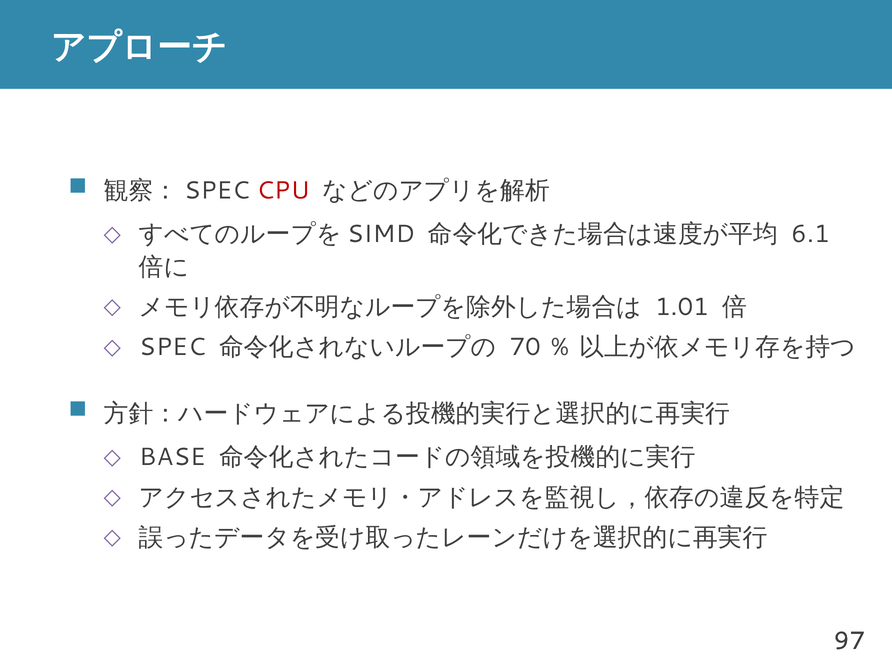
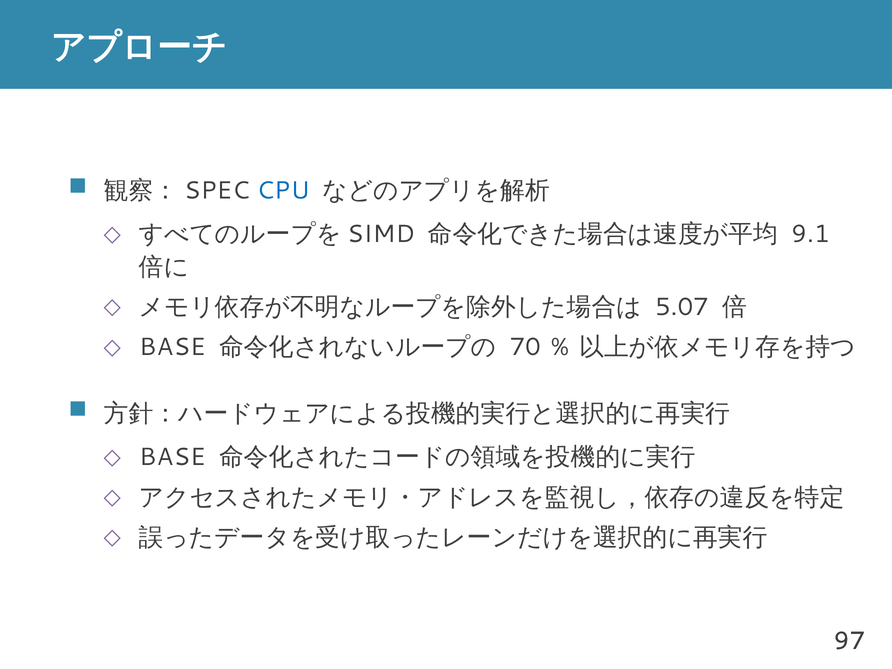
CPU colour: red -> blue (283, 190)
6.1: 6.1 -> 9.1 (811, 234)
1.01: 1.01 -> 5.07 (682, 307)
SPEC: SPEC -> BASE (173, 347)
